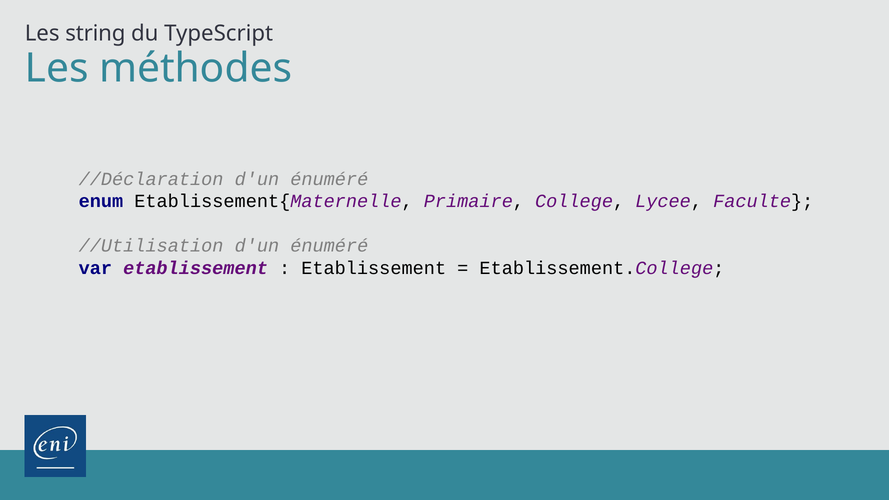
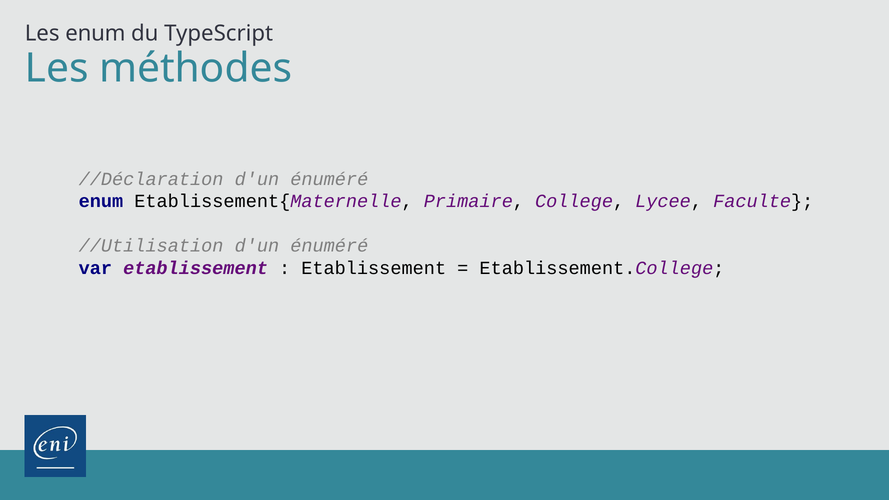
Les string: string -> enum (95, 33)
